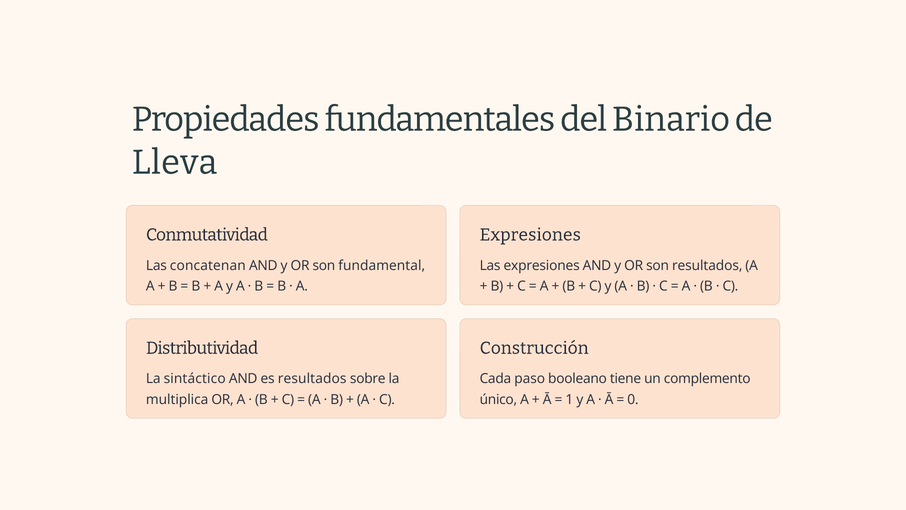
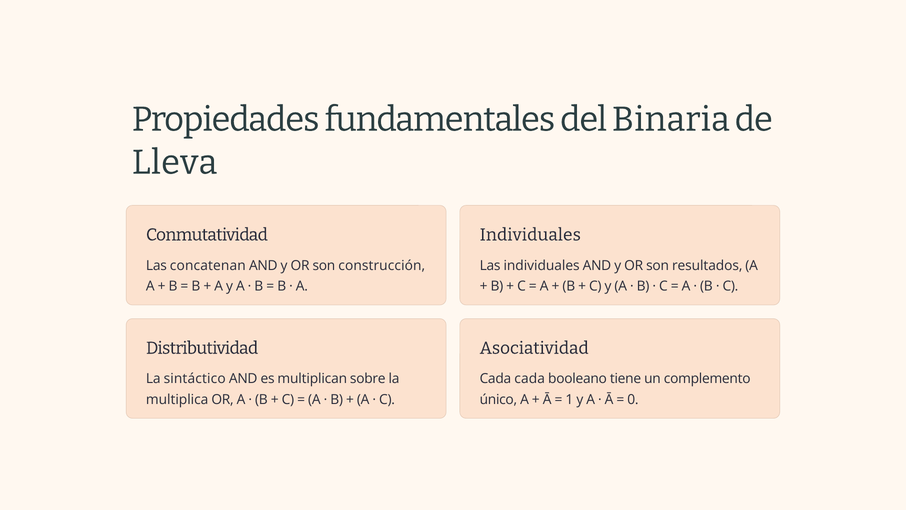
Binario: Binario -> Binaria (671, 119)
Expresiones: Expresiones -> Individuales (530, 235)
fundamental: fundamental -> construcción (382, 265)
Las expresiones: expresiones -> individuales (542, 265)
Construcción: Construcción -> Asociatividad (534, 348)
es resultados: resultados -> multiplican (312, 379)
Cada paso: paso -> cada (530, 379)
